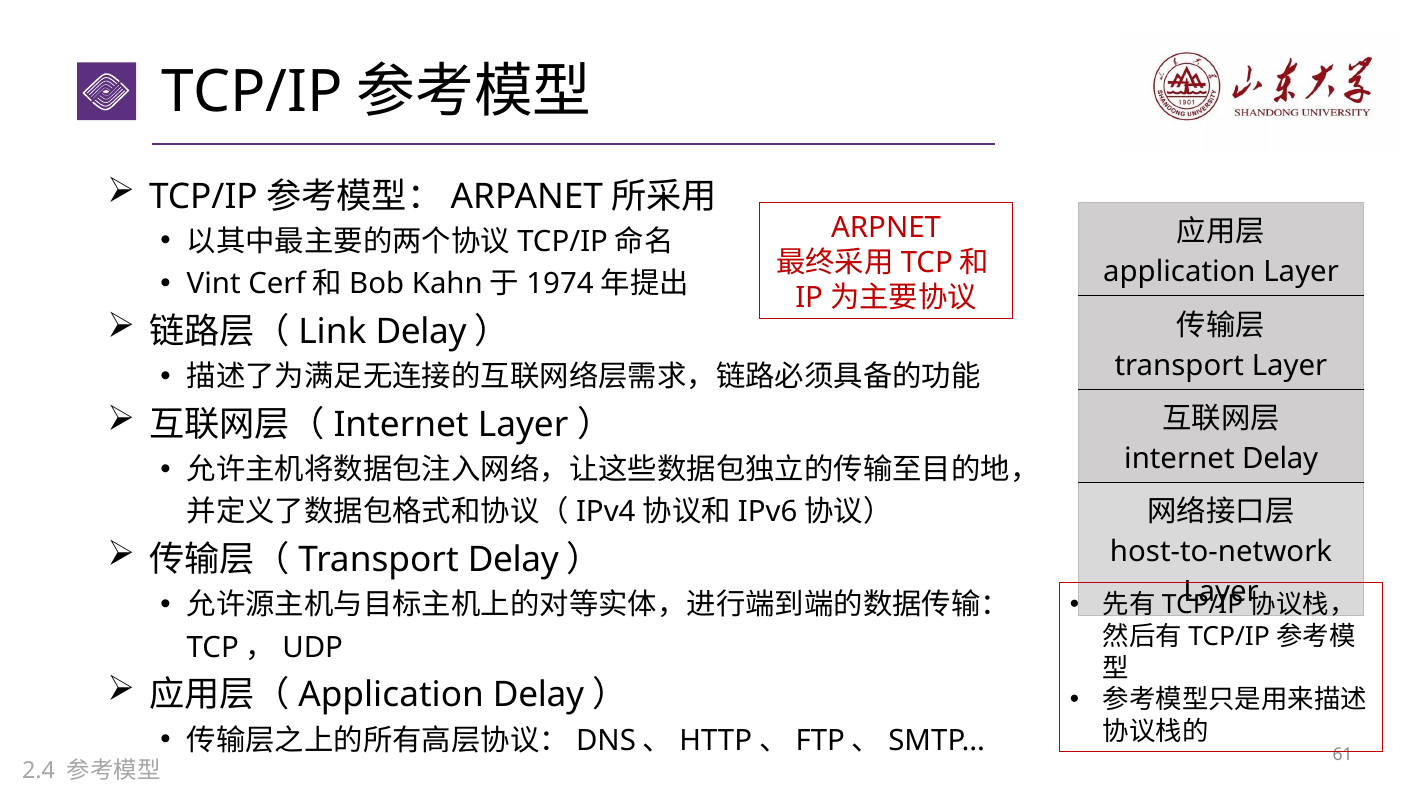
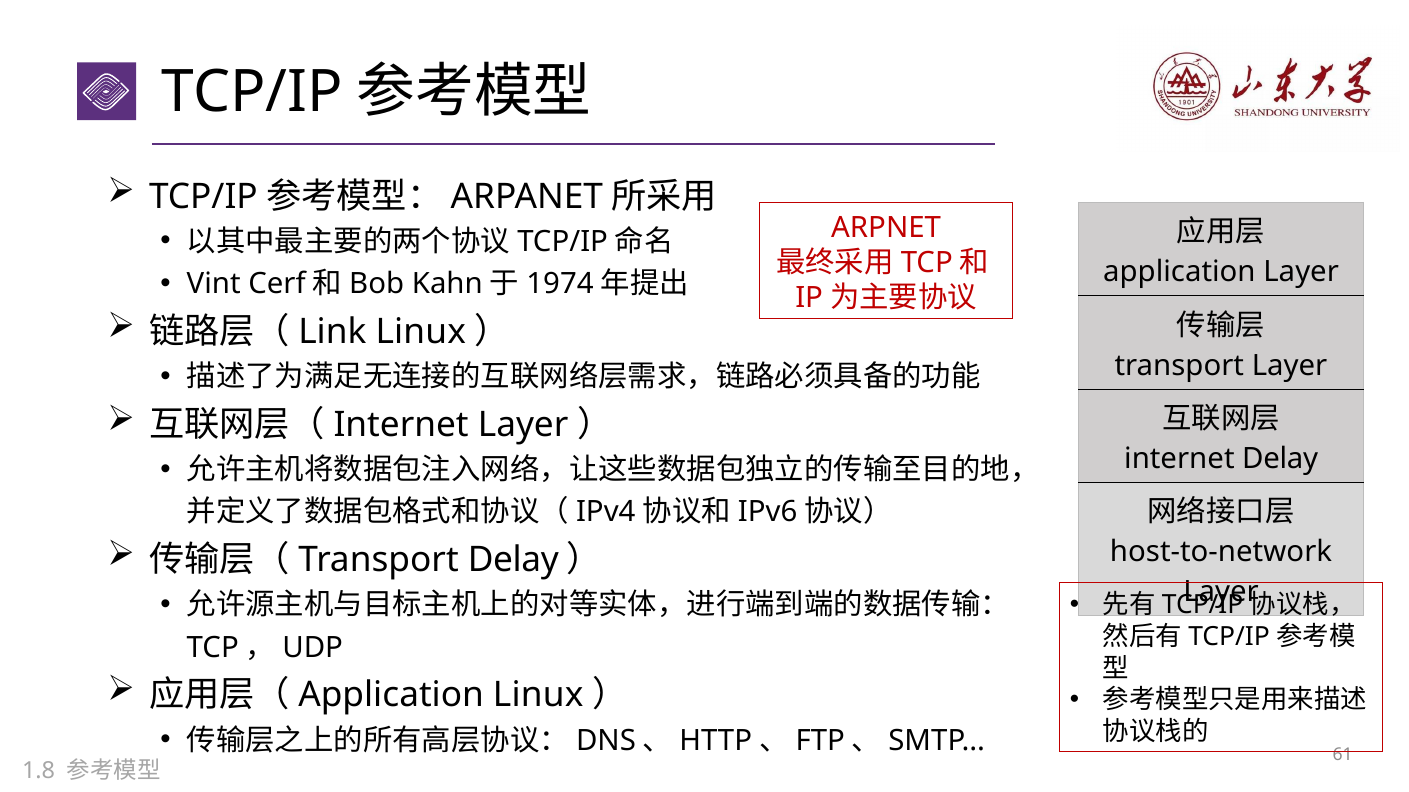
Delay: Delay -> Linux (421, 332)
Application Delay: Delay -> Linux (538, 696)
2.4: 2.4 -> 1.8 (39, 771)
